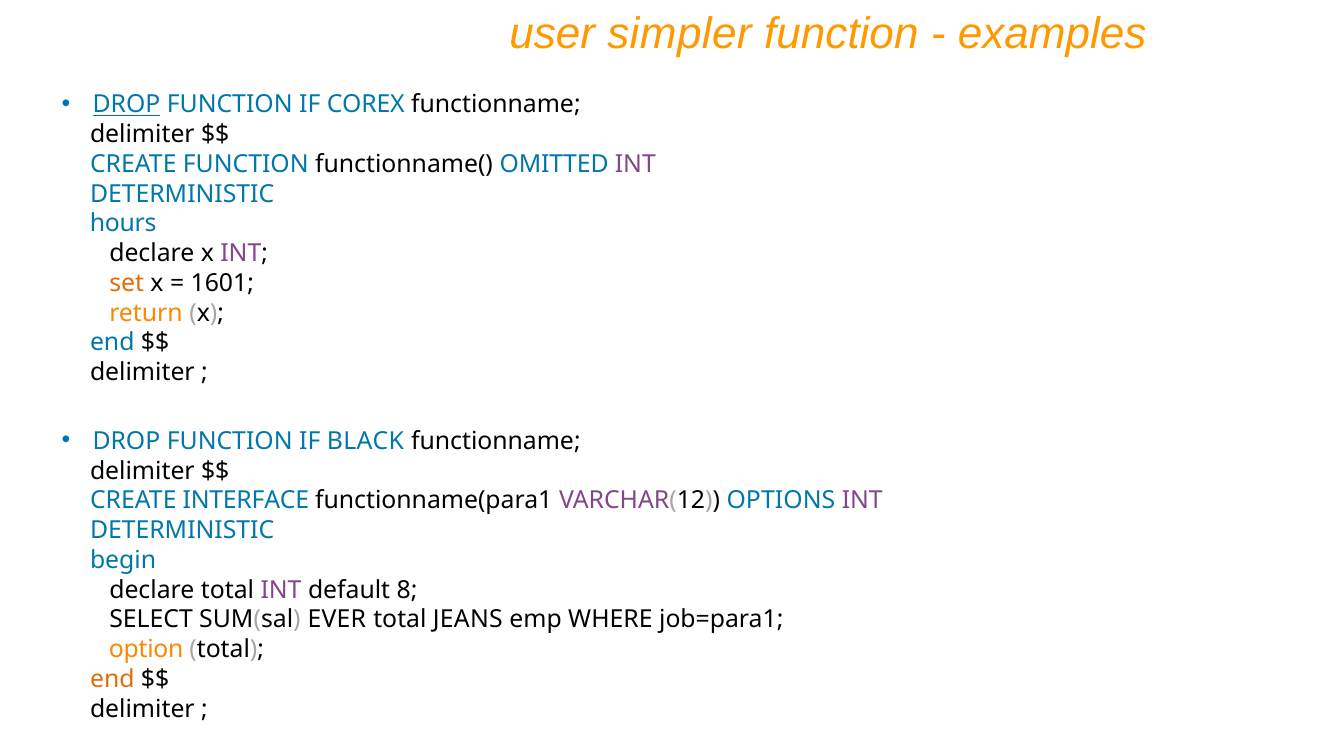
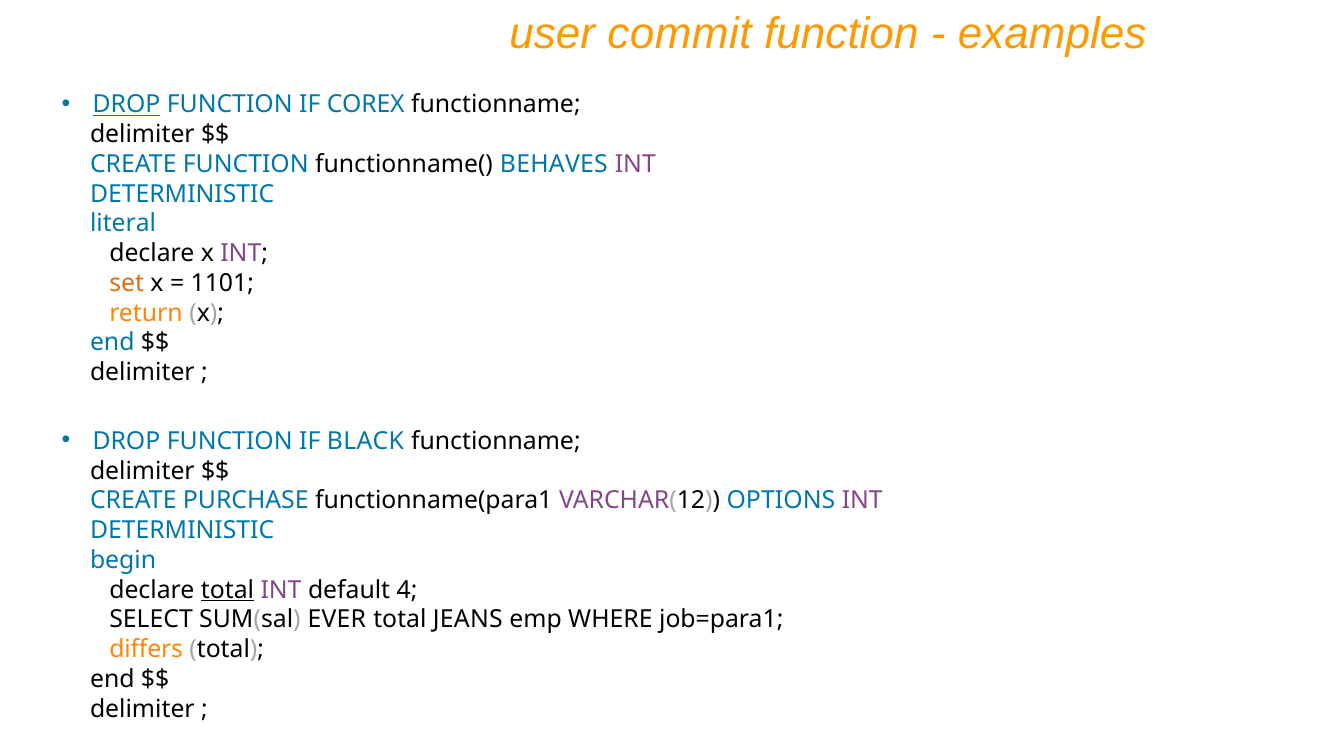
simpler: simpler -> commit (679, 34)
OMITTED: OMITTED -> BEHAVES (554, 164)
hours: hours -> literal (123, 224)
1601: 1601 -> 1101 (222, 283)
INTERFACE: INTERFACE -> PURCHASE (246, 500)
total underline: none -> present (227, 590)
8: 8 -> 4 (407, 590)
option: option -> differs (146, 649)
end colour: orange -> black (112, 679)
